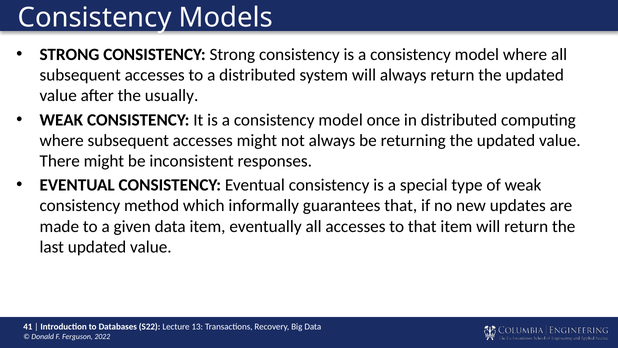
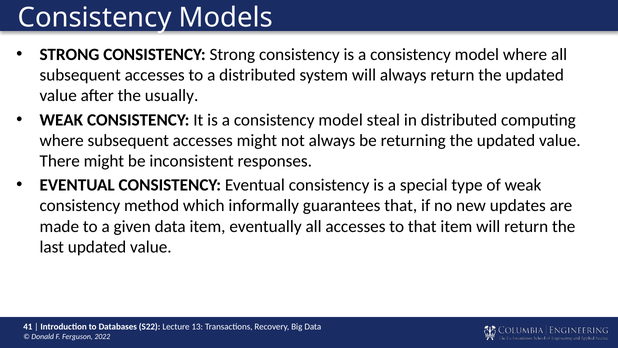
once: once -> steal (383, 120)
